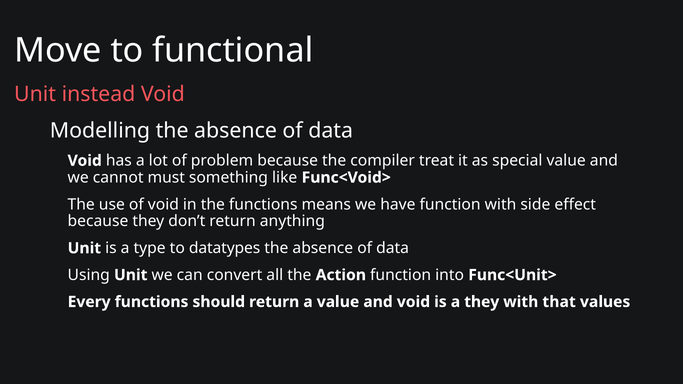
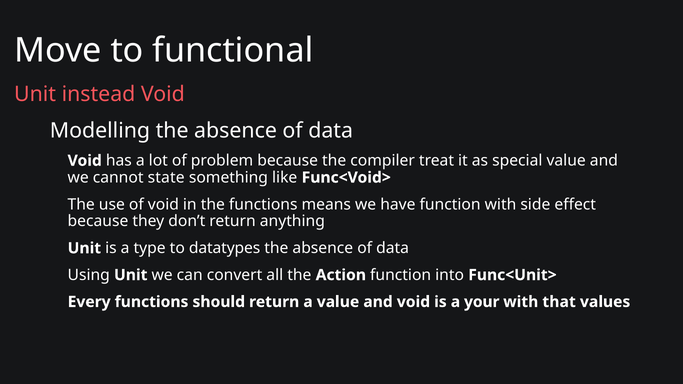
must: must -> state (166, 178)
a they: they -> your (482, 302)
